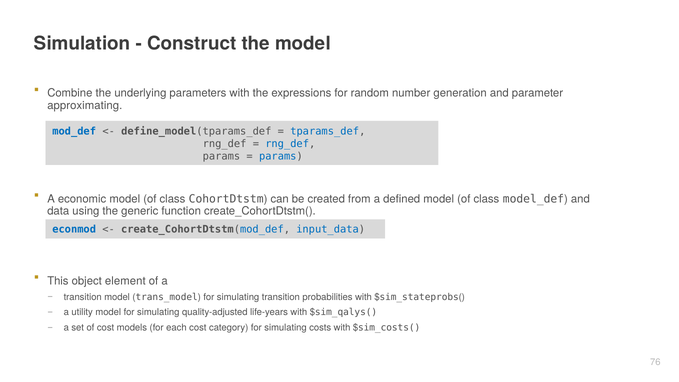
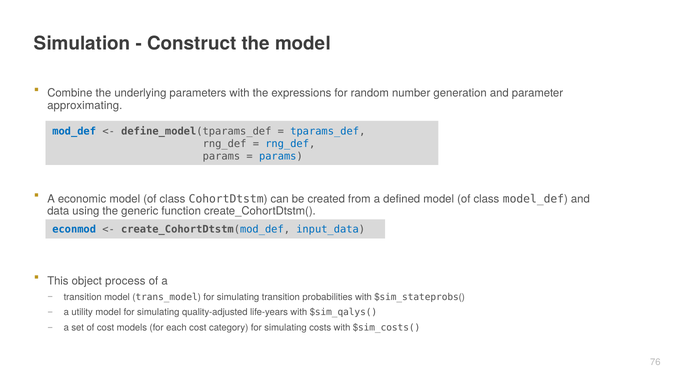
element: element -> process (125, 281)
